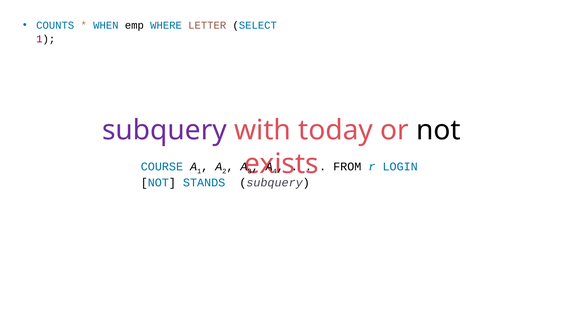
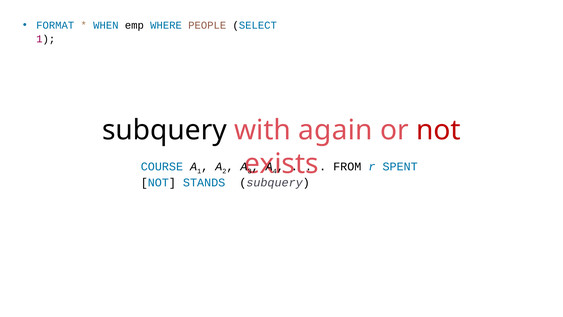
COUNTS: COUNTS -> FORMAT (55, 25)
LETTER: LETTER -> PEOPLE (207, 25)
subquery colour: purple -> black (164, 130)
today: today -> again (335, 130)
not colour: black -> red (438, 130)
LOGIN: LOGIN -> SPENT (400, 166)
